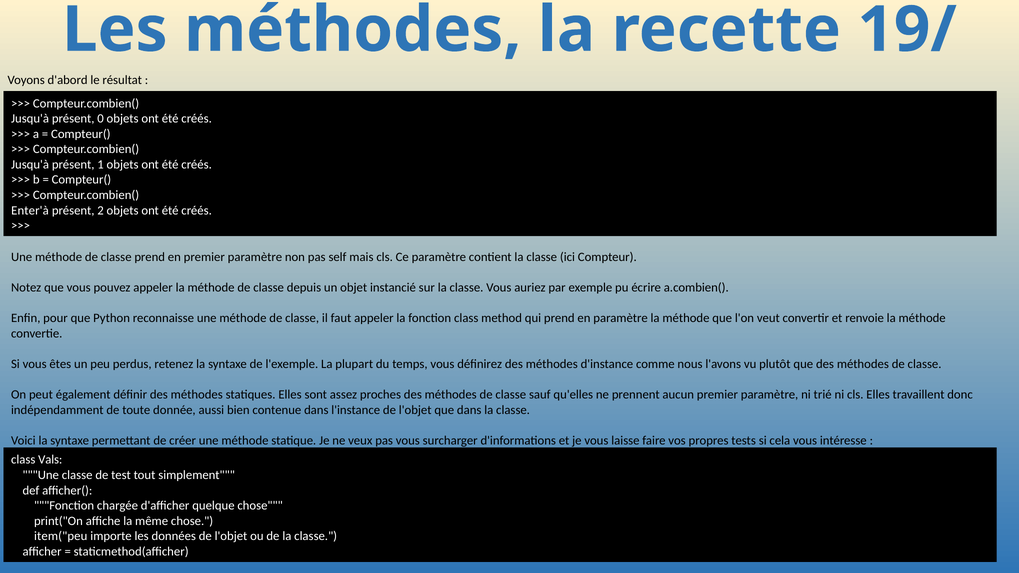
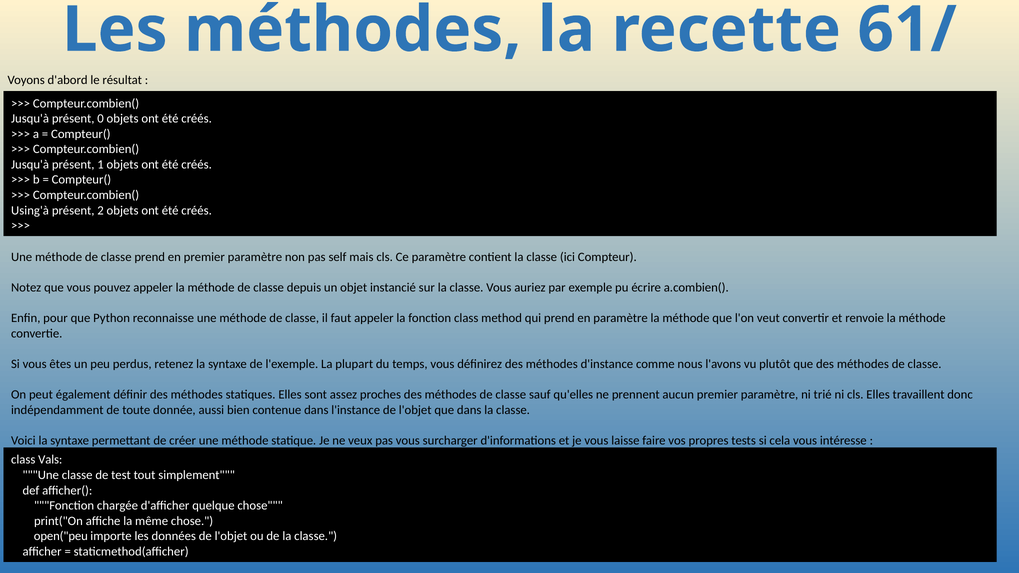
19/: 19/ -> 61/ (907, 30)
Enter'à: Enter'à -> Using'à (30, 210)
item("peu: item("peu -> open("peu (61, 536)
